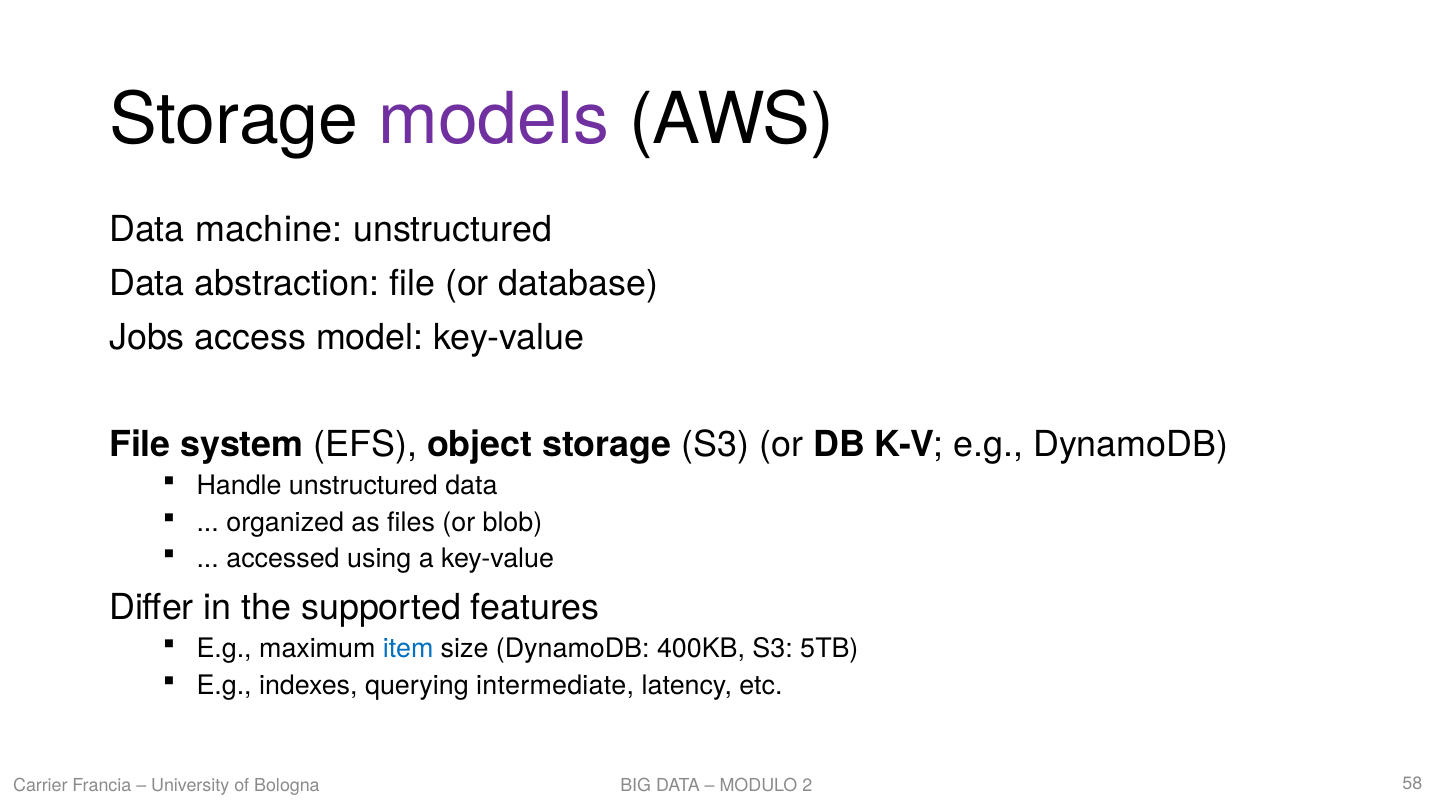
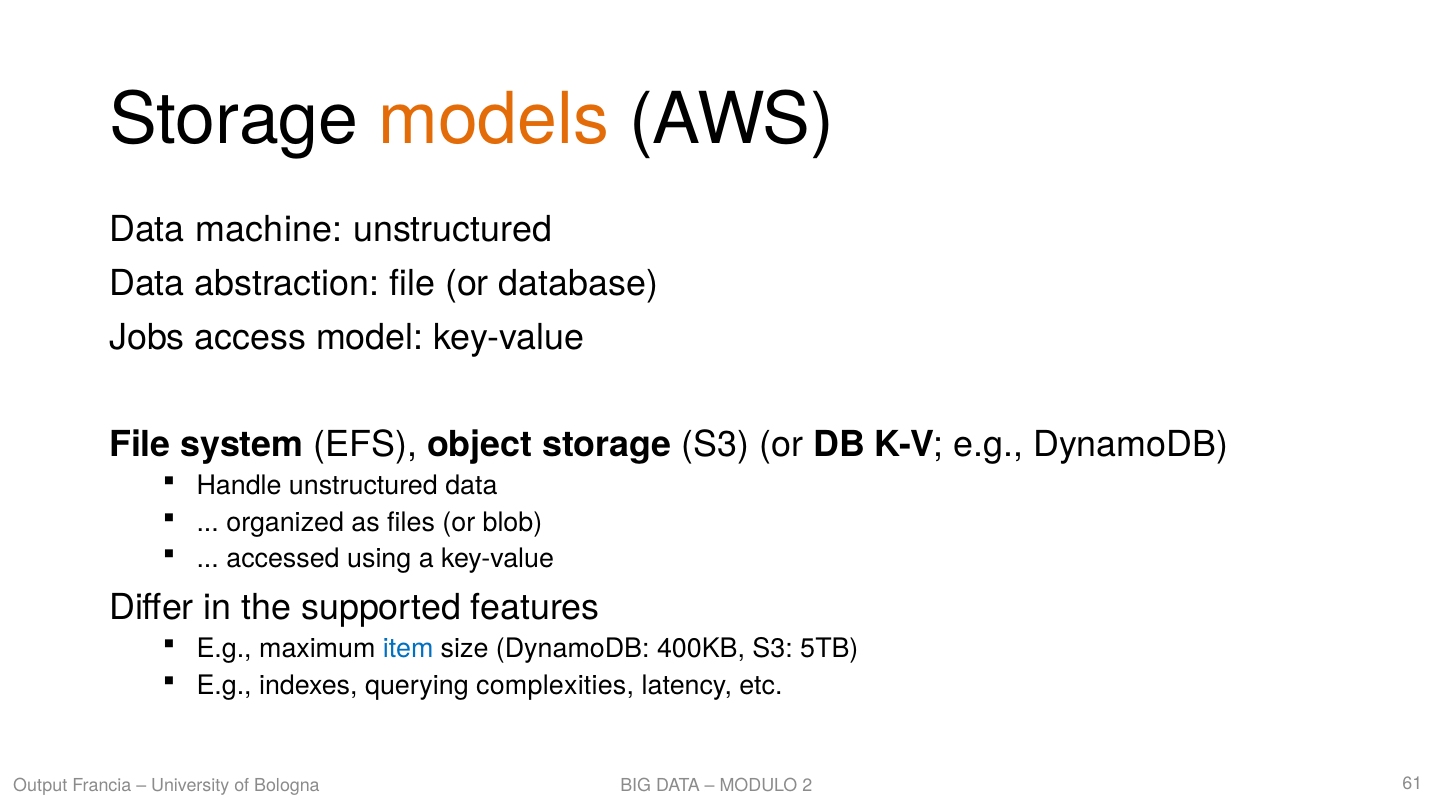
models colour: purple -> orange (494, 120)
intermediate: intermediate -> complexities (555, 685)
Carrier: Carrier -> Output (40, 786)
58: 58 -> 61 (1412, 784)
